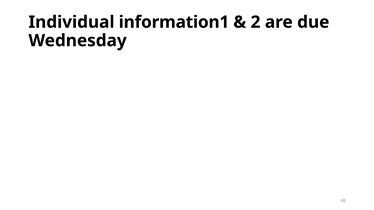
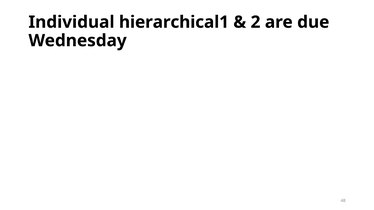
information1: information1 -> hierarchical1 (174, 22)
